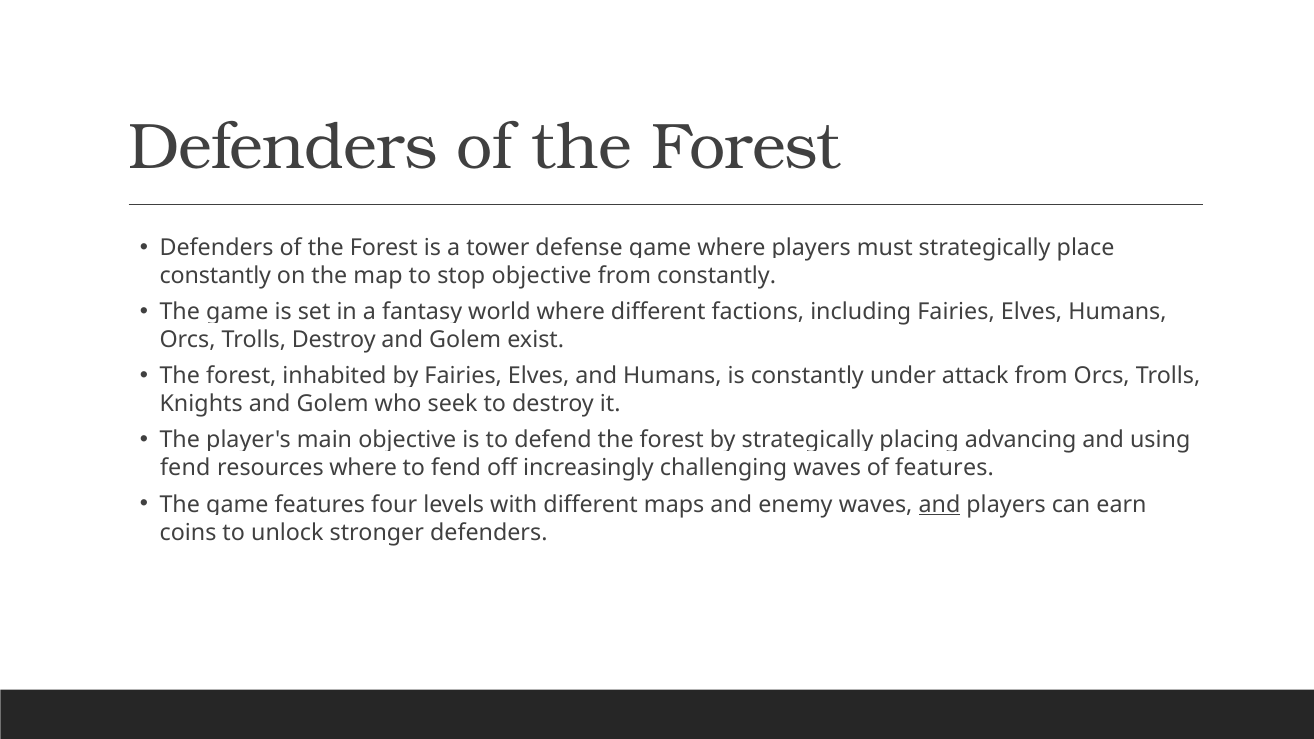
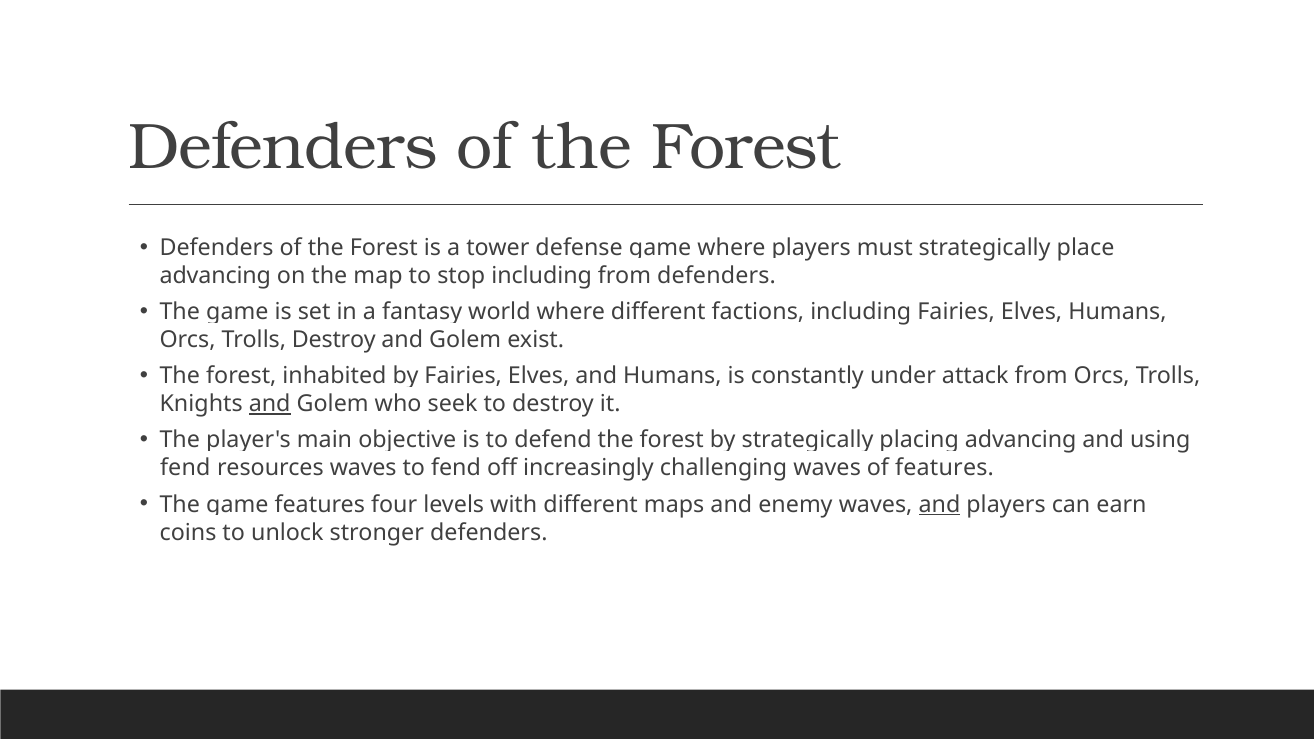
constantly: constantly -> advancing (215, 276)
stop objective: objective -> including (542, 276)
from constantly: constantly -> defenders (716, 276)
and underline: none -> present (270, 404)
resources where: where -> waves (363, 468)
